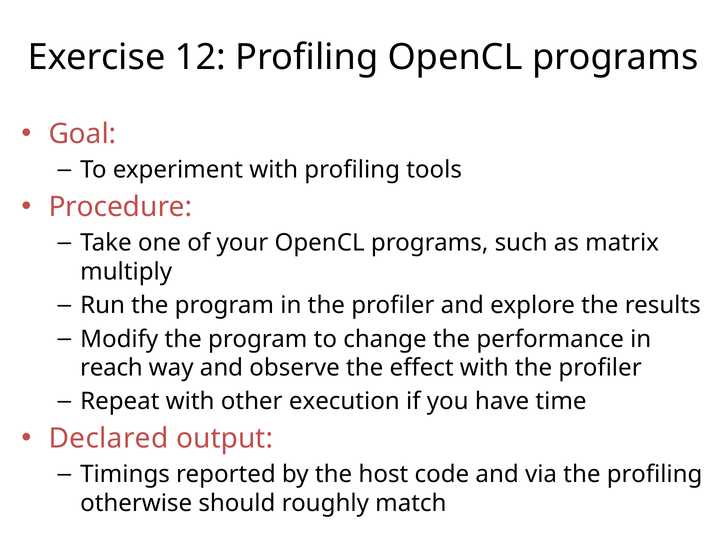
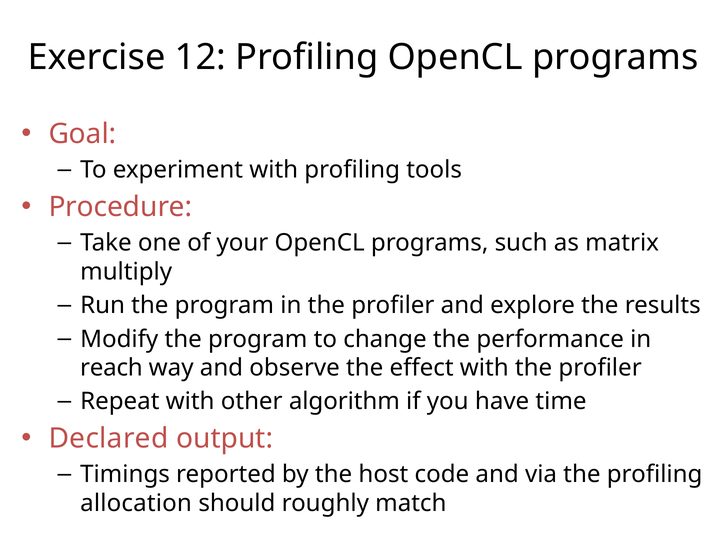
execution: execution -> algorithm (344, 401)
otherwise: otherwise -> allocation (136, 503)
